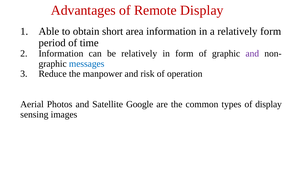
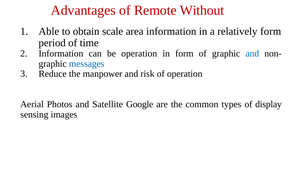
Remote Display: Display -> Without (202, 10)
short: short -> scale (113, 31)
be relatively: relatively -> operation (139, 54)
and colour: purple -> blue (252, 54)
